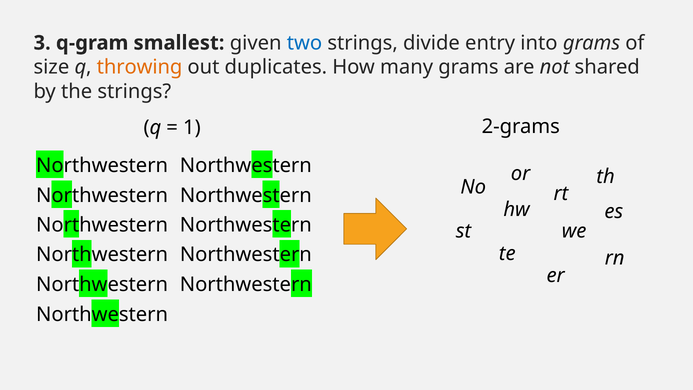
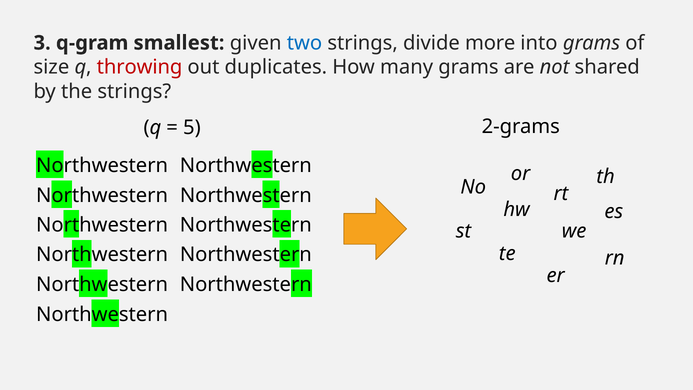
entry: entry -> more (490, 43)
throwing colour: orange -> red (140, 67)
1: 1 -> 5 (192, 127)
